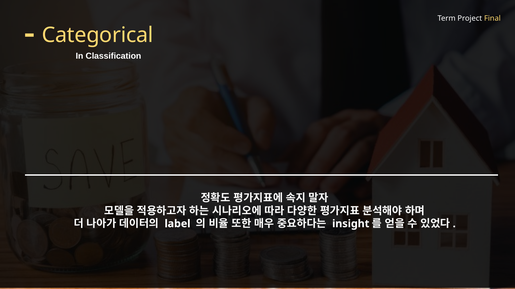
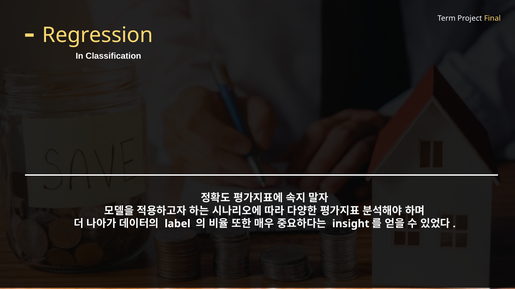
Categorical: Categorical -> Regression (98, 35)
